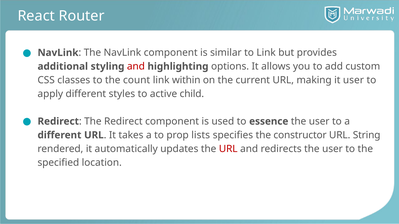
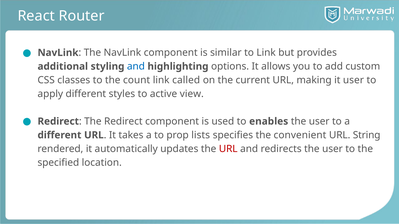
and colour: red -> blue (136, 67)
within: within -> called (186, 80)
child: child -> view (192, 94)
essence: essence -> enables (269, 122)
constructor: constructor -> convenient (300, 135)
